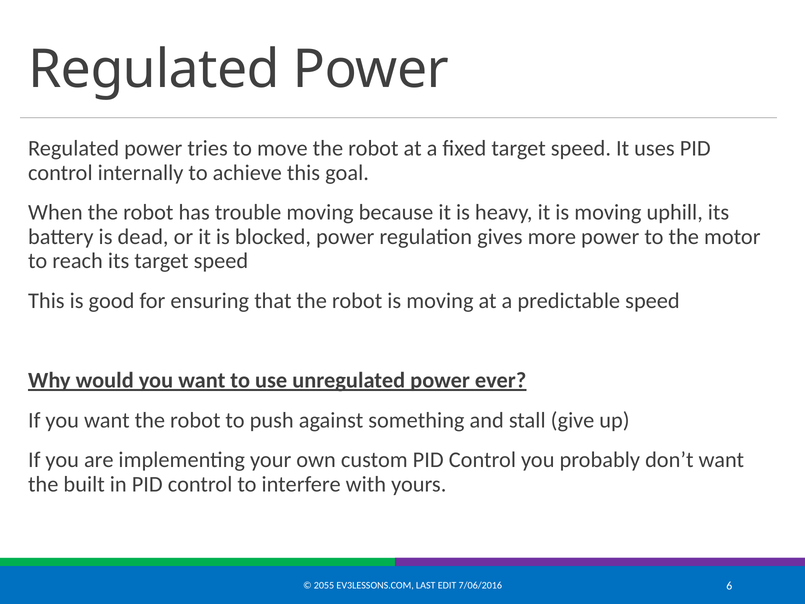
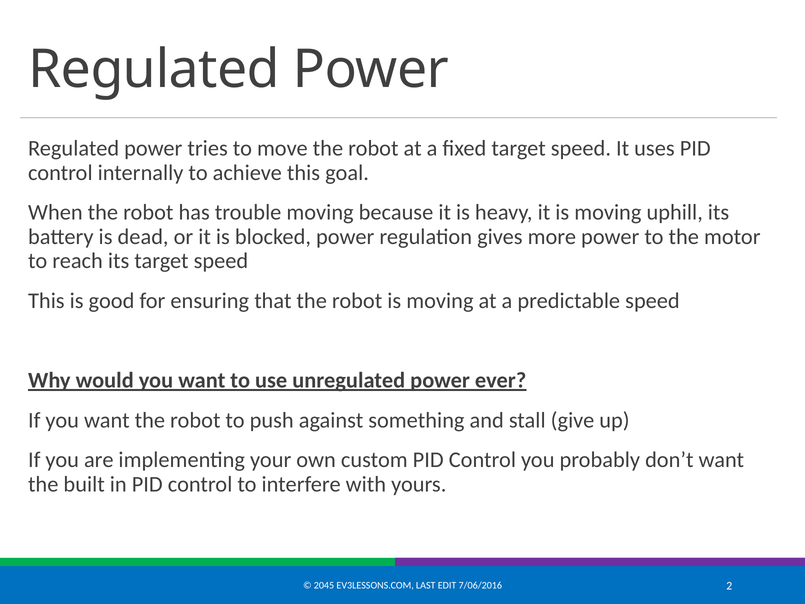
2055: 2055 -> 2045 (324, 585)
6: 6 -> 2 (729, 585)
